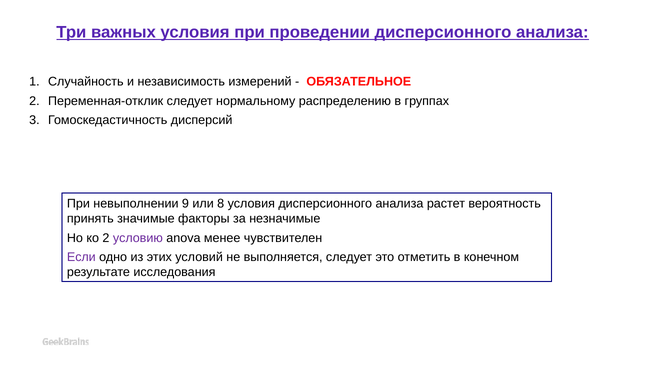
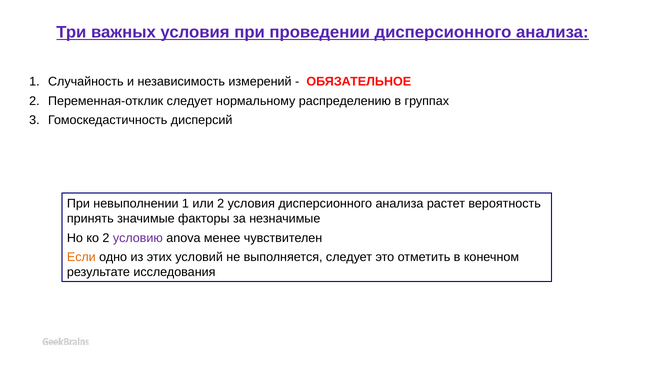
невыполнении 9: 9 -> 1 (185, 204)
или 8: 8 -> 2 (221, 204)
Если colour: purple -> orange (81, 257)
